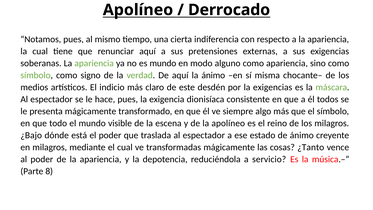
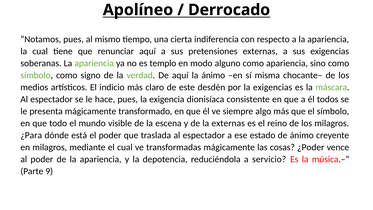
es mundo: mundo -> templo (163, 63)
la apolíneo: apolíneo -> externas (228, 123)
¿Bajo: ¿Bajo -> ¿Para (31, 135)
¿Tanto: ¿Tanto -> ¿Poder (311, 147)
8: 8 -> 9 (49, 171)
